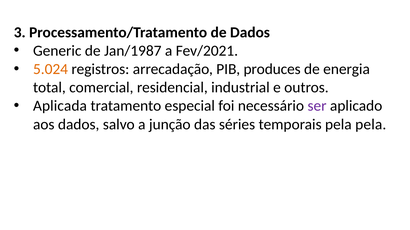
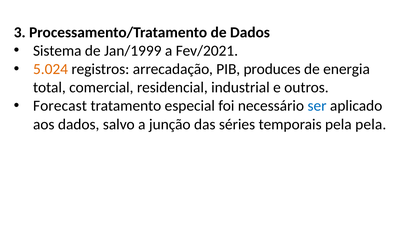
Generic: Generic -> Sistema (57, 51)
Jan/1987: Jan/1987 -> Jan/1999 (133, 51)
Aplicada: Aplicada -> Forecast (60, 106)
ser colour: purple -> blue (317, 106)
